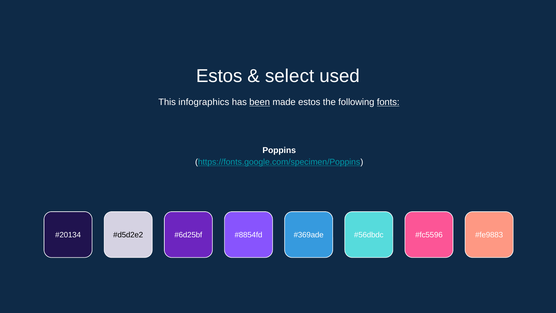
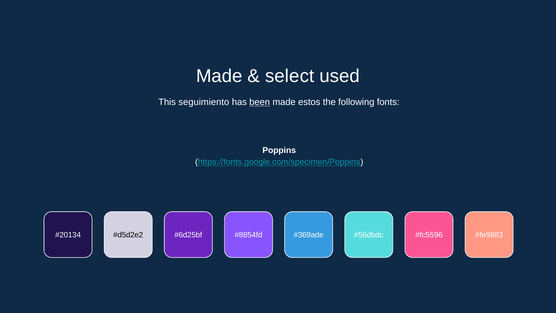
Estos: Estos -> Made (219, 76)
infographics: infographics -> seguimiento (204, 102)
fonts underline: present -> none (388, 102)
